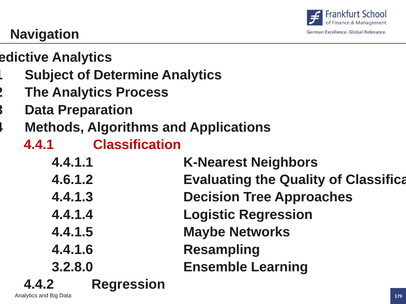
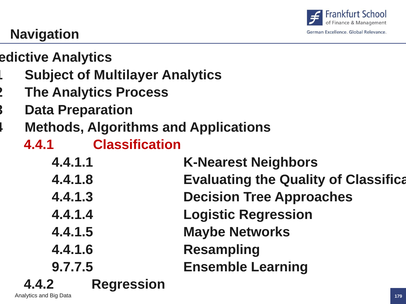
Determine: Determine -> Multilayer (126, 75)
4.6.1.2: 4.6.1.2 -> 4.4.1.8 (72, 180)
3.2.8.0: 3.2.8.0 -> 9.7.7.5 (72, 267)
